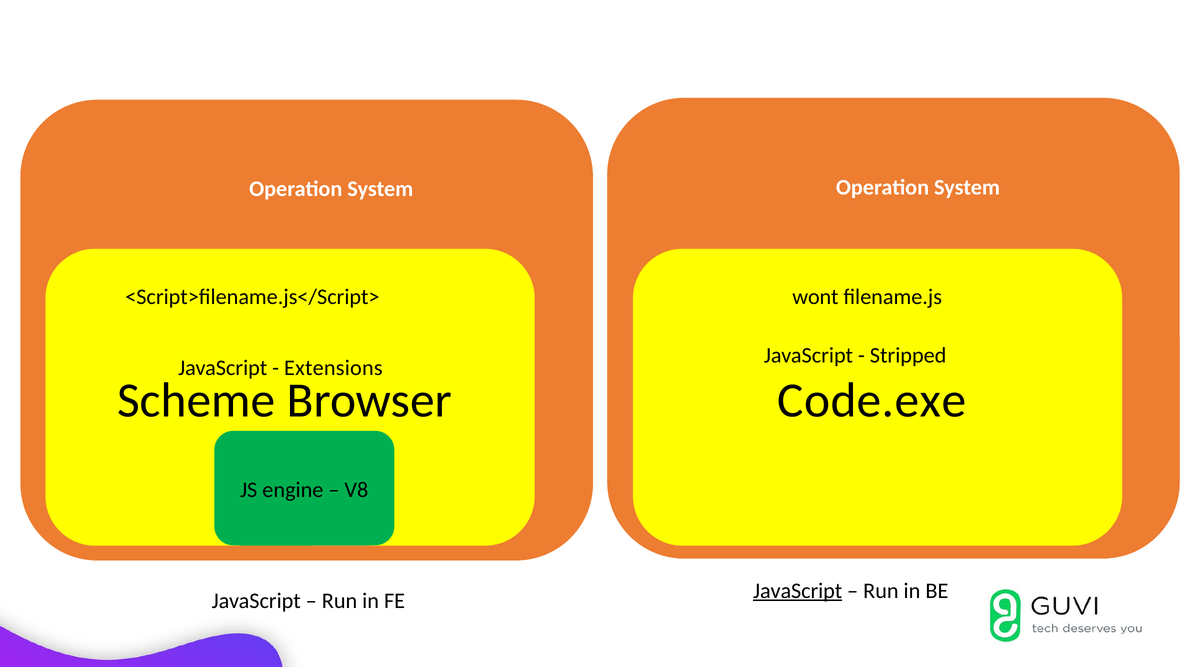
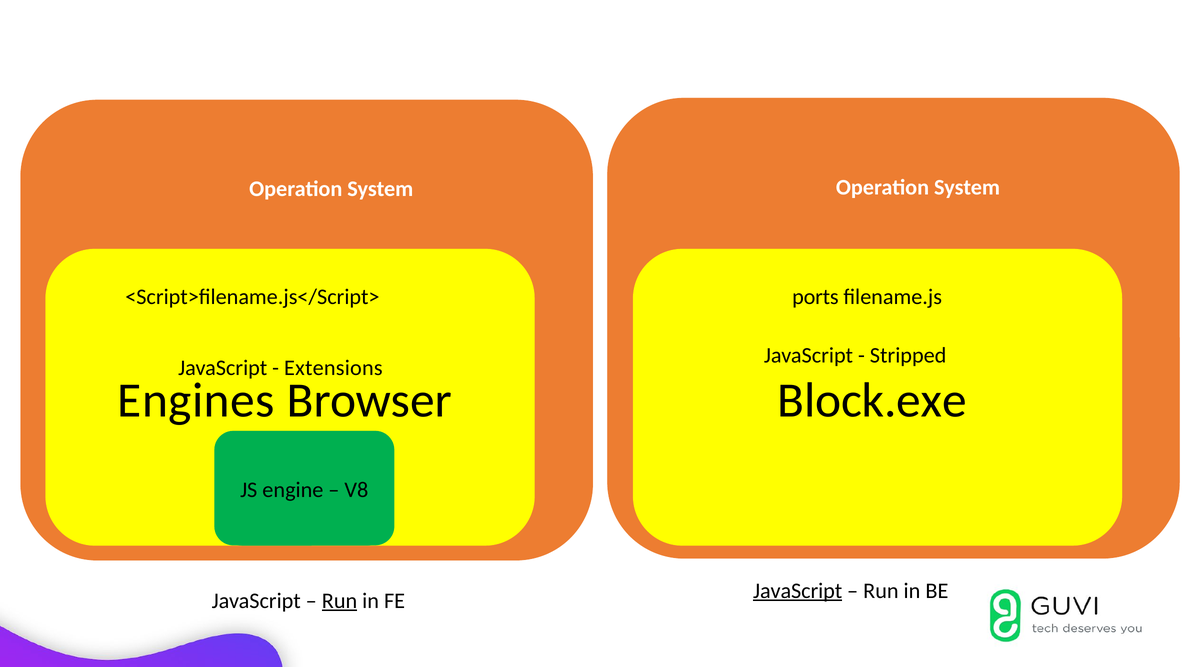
wont: wont -> ports (815, 297)
Scheme: Scheme -> Engines (196, 401)
Code.exe: Code.exe -> Block.exe (872, 401)
Run underline: none -> present (340, 601)
